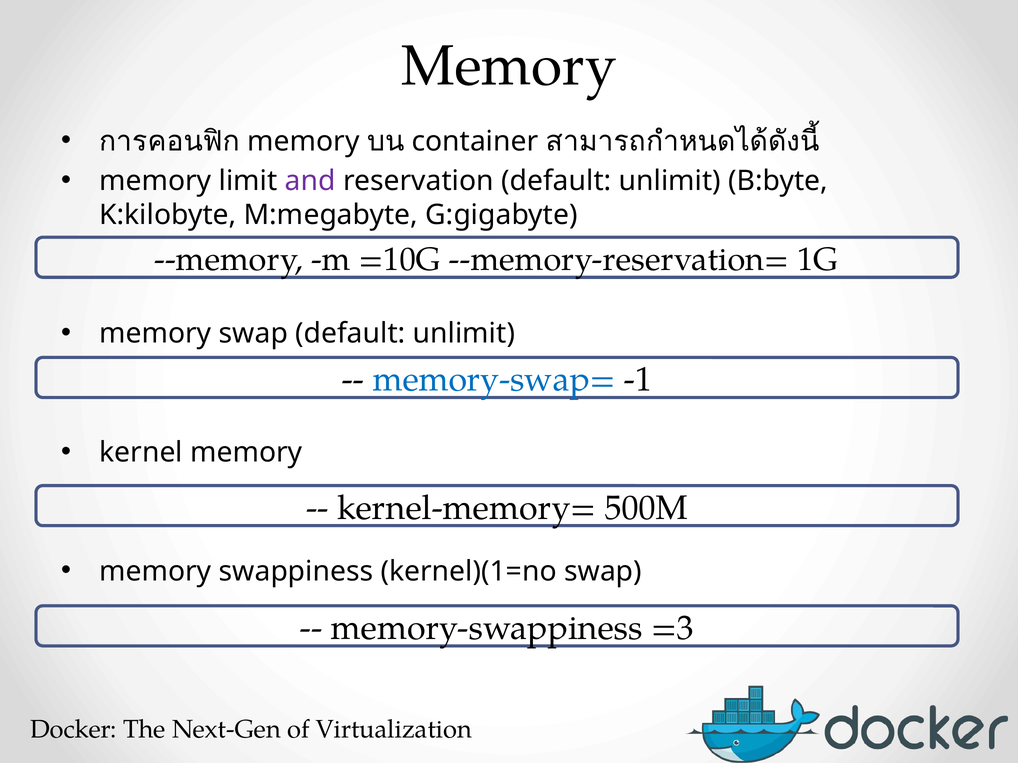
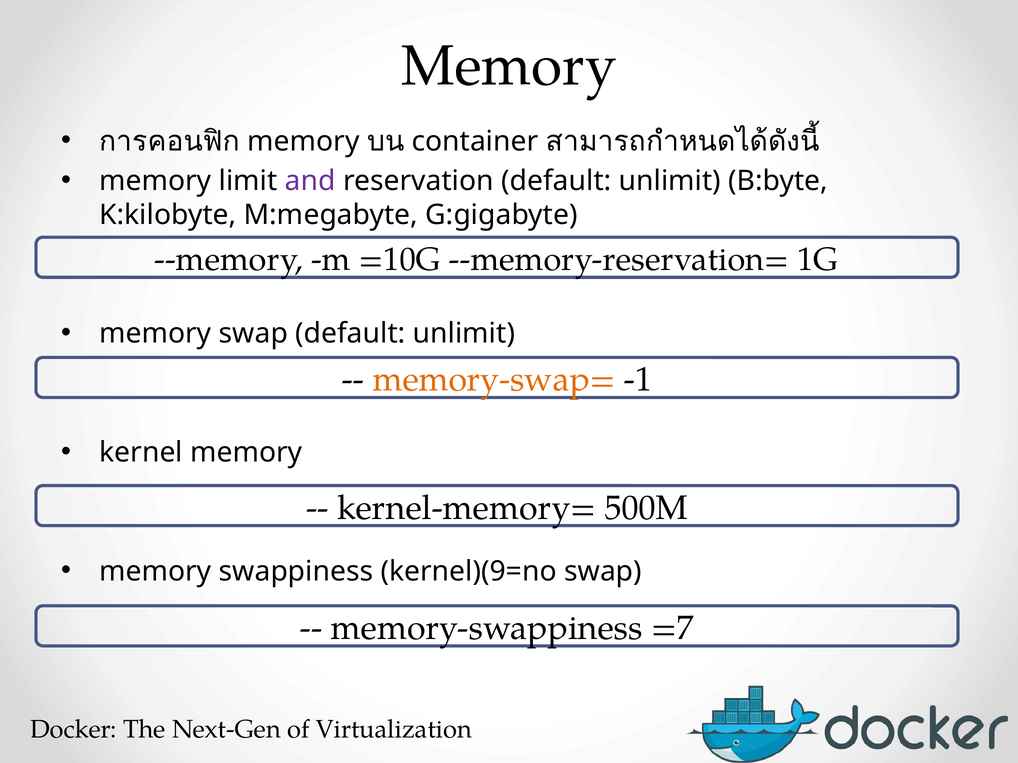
memory-swap= colour: blue -> orange (494, 380)
kernel)(1=no: kernel)(1=no -> kernel)(9=no (469, 572)
=3: =3 -> =7 (672, 629)
